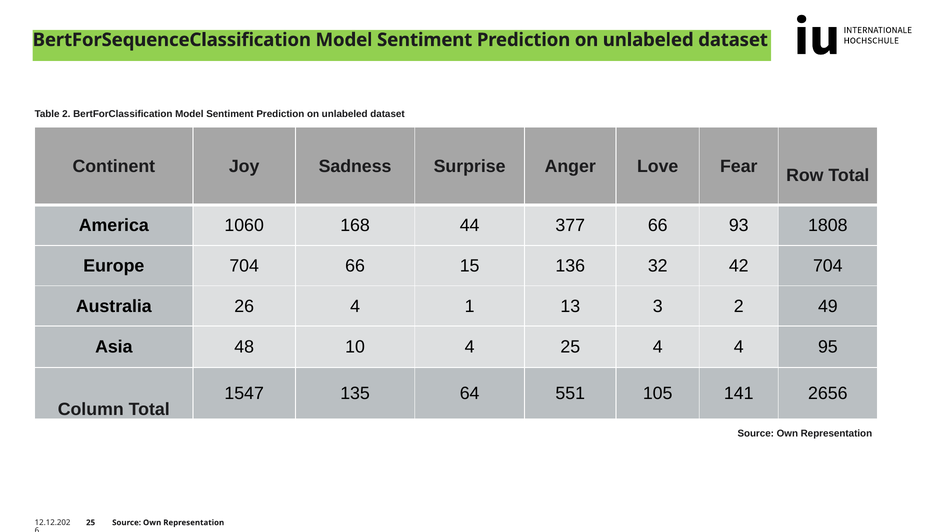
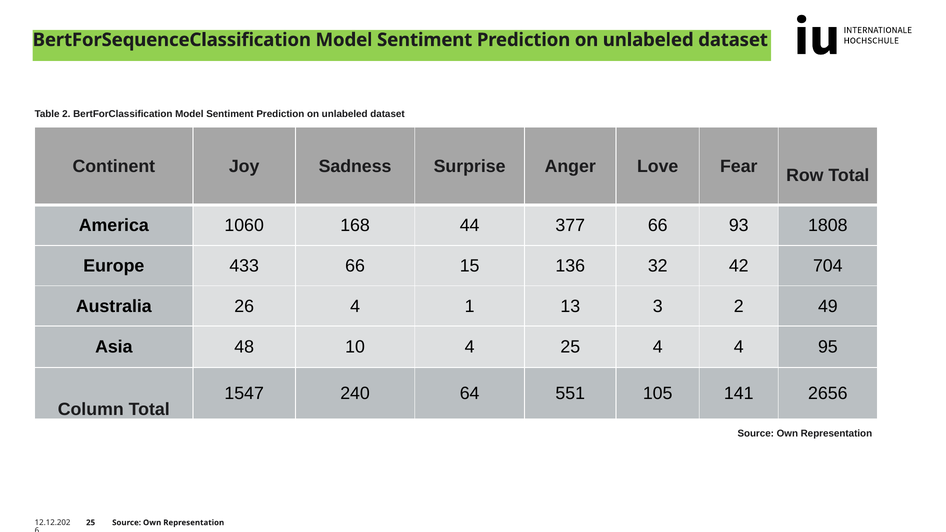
Europe 704: 704 -> 433 (244, 266)
135: 135 -> 240 (355, 394)
